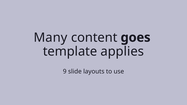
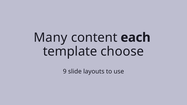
goes: goes -> each (136, 38)
applies: applies -> choose (122, 51)
